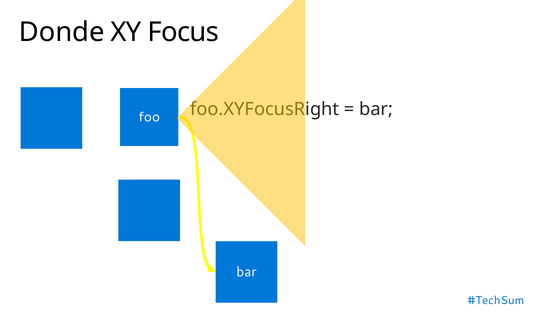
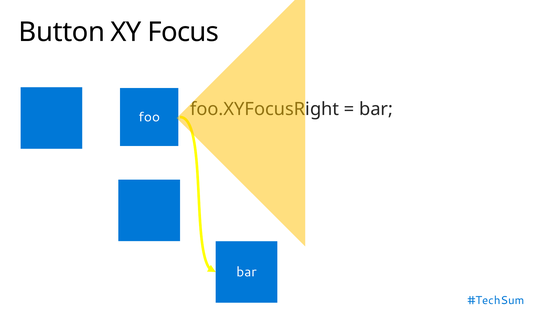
Donde: Donde -> Button (62, 32)
